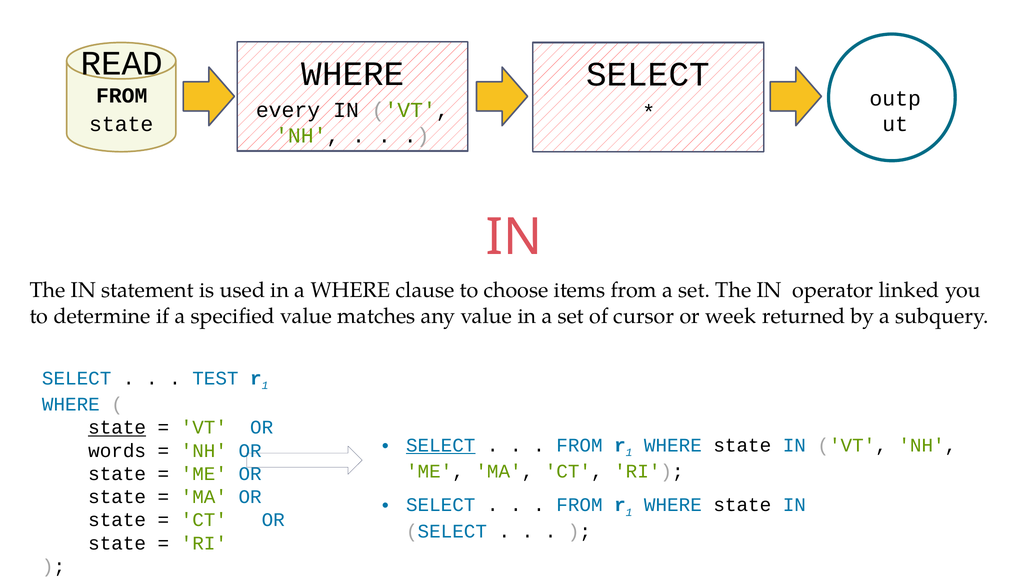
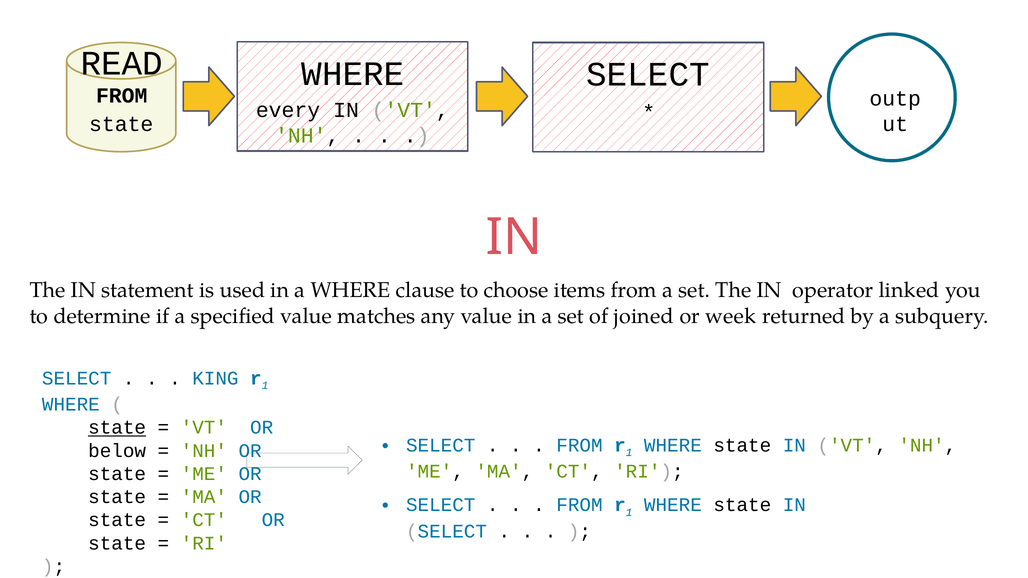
cursor: cursor -> joined (644, 316)
TEST: TEST -> KING (215, 378)
SELECT underline: present -> none (441, 445)
words: words -> below (117, 451)
